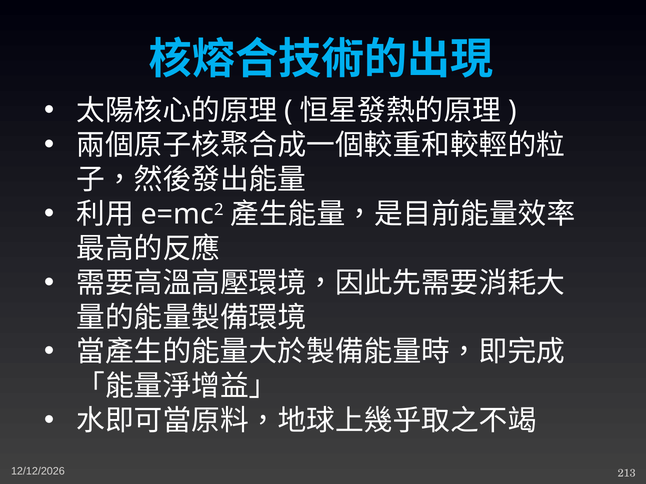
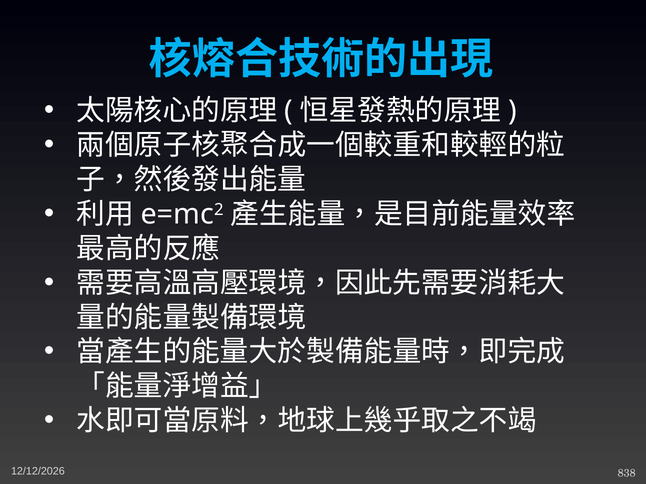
213: 213 -> 838 (627, 474)
